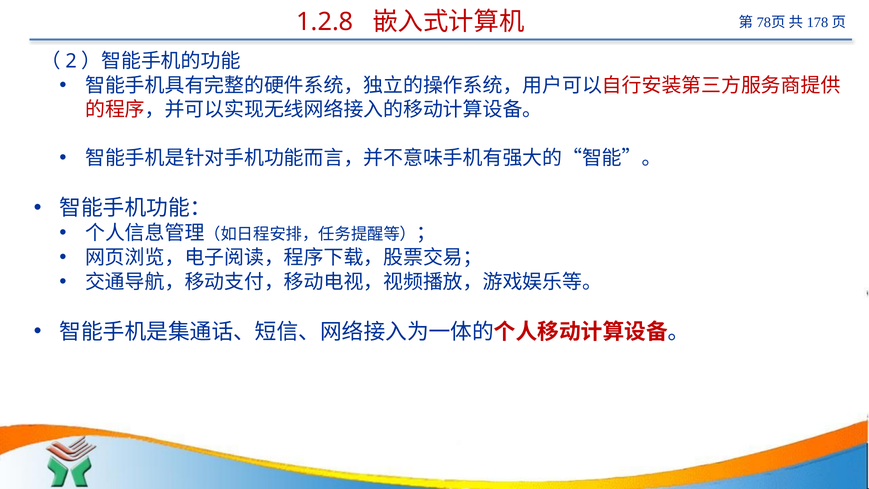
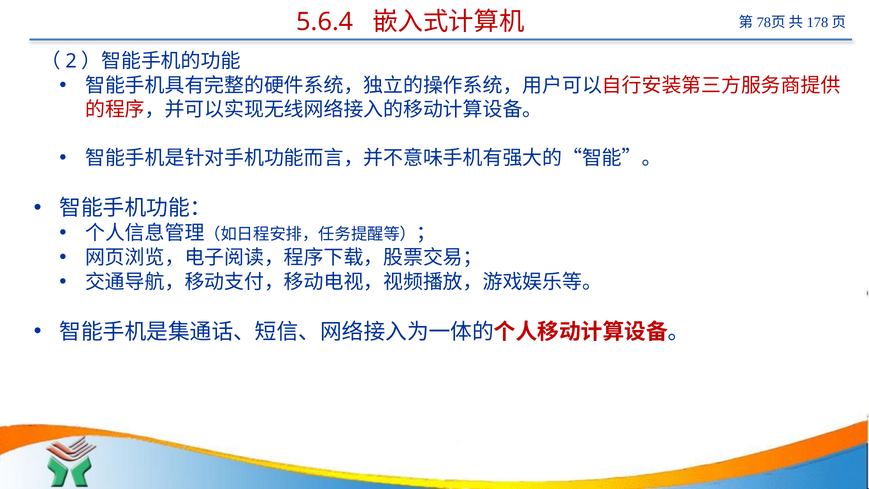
1.2.8: 1.2.8 -> 5.6.4 (325, 22)
